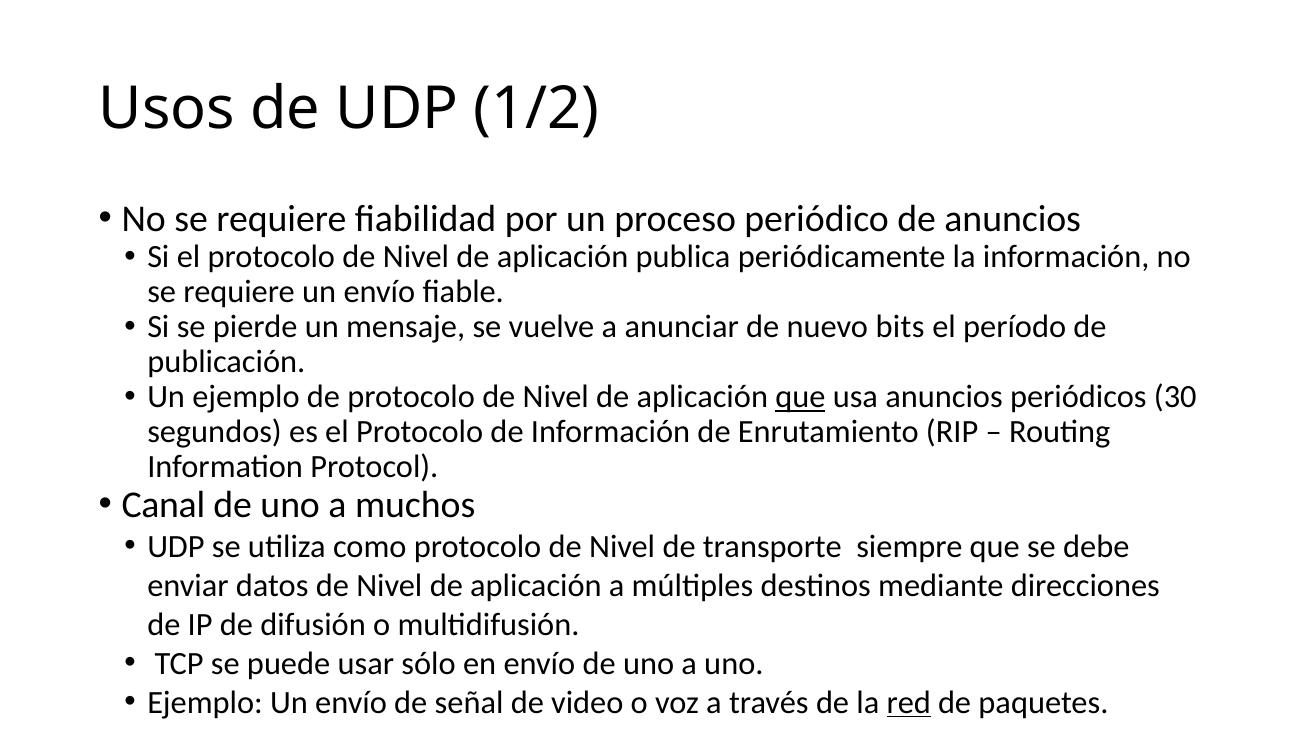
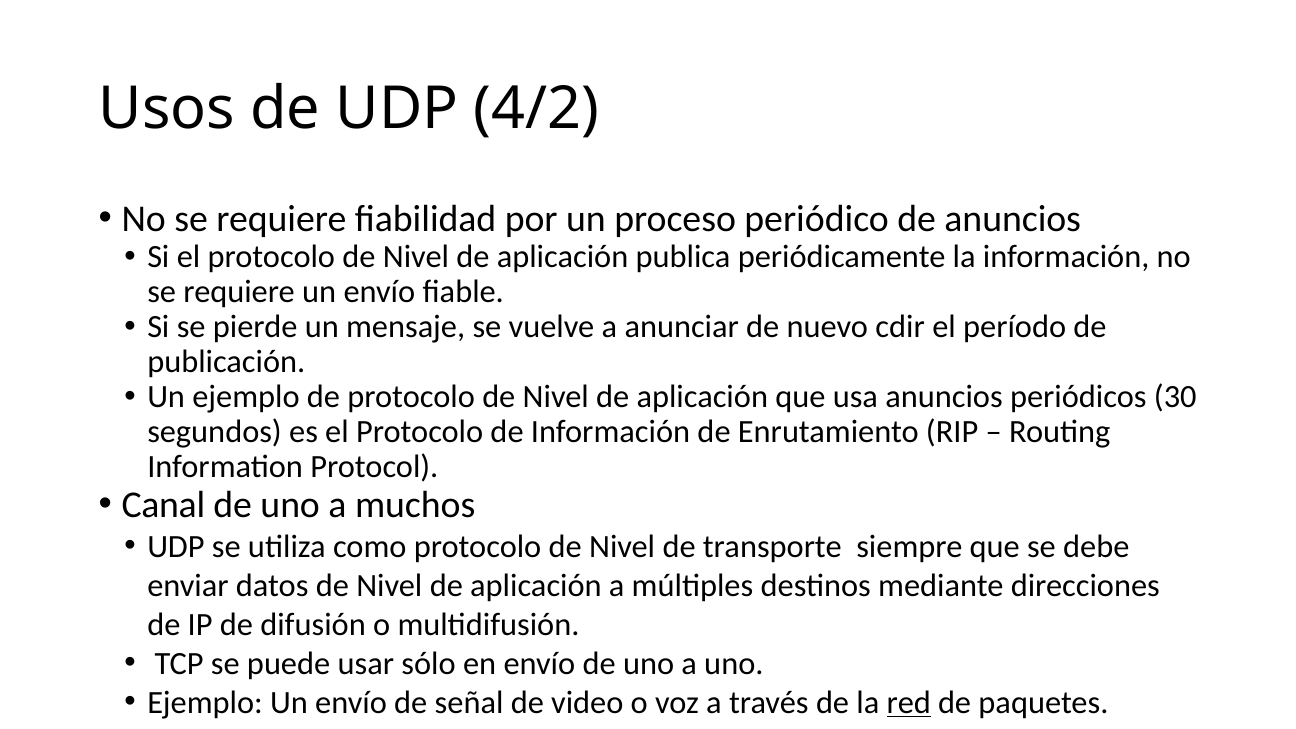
1/2: 1/2 -> 4/2 (537, 109)
bits: bits -> cdir (900, 327)
que underline: present -> none (800, 397)
